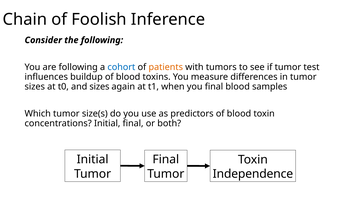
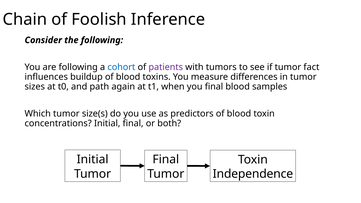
patients colour: orange -> purple (166, 67)
test: test -> fact (311, 67)
and sizes: sizes -> path (99, 87)
